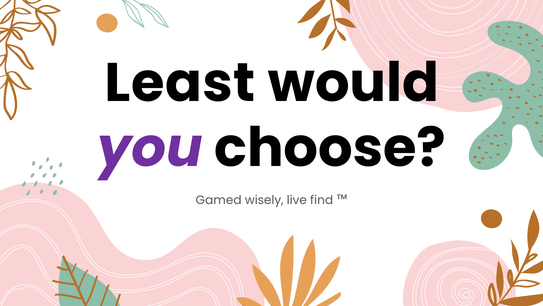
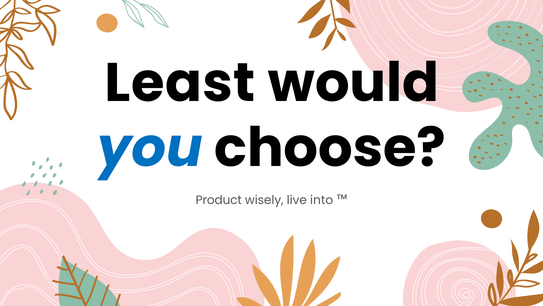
you colour: purple -> blue (150, 148)
Gamed: Gamed -> Product (219, 200)
find: find -> into (322, 200)
